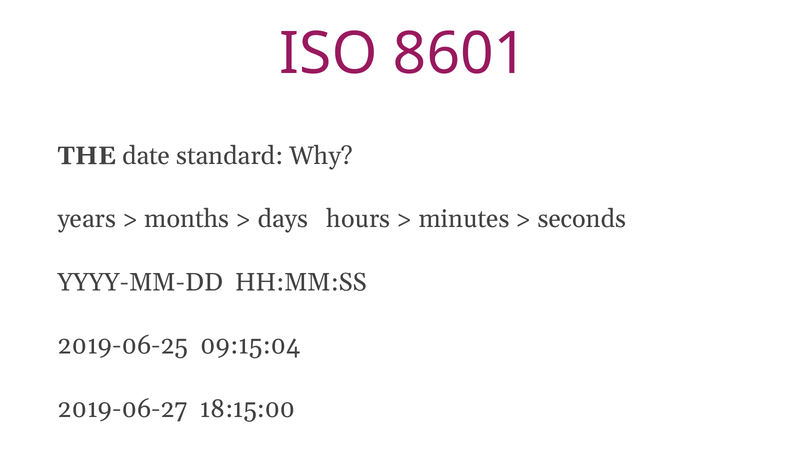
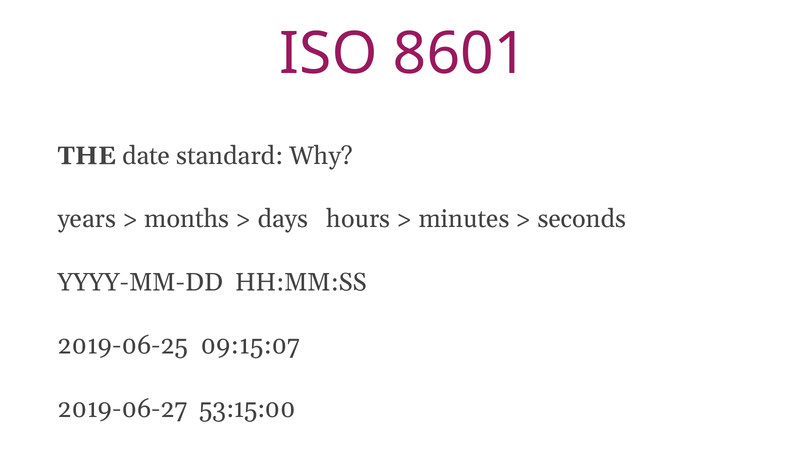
09:15:04: 09:15:04 -> 09:15:07 (250, 346)
18:15:00: 18:15:00 -> 53:15:00 (248, 409)
